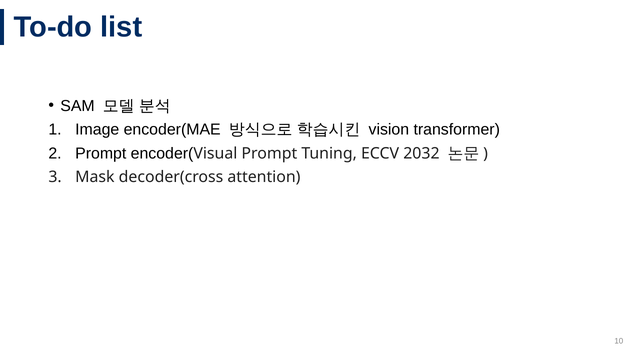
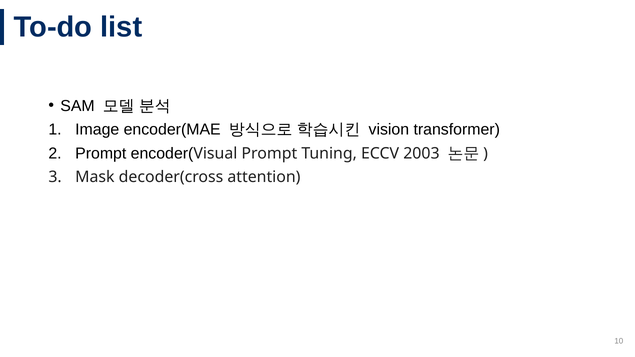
2032: 2032 -> 2003 (421, 153)
